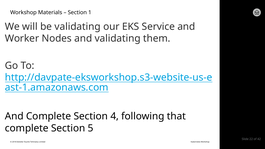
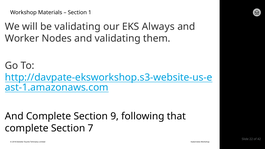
Service: Service -> Always (158, 27)
4: 4 -> 9 (115, 116)
5: 5 -> 7 (91, 128)
